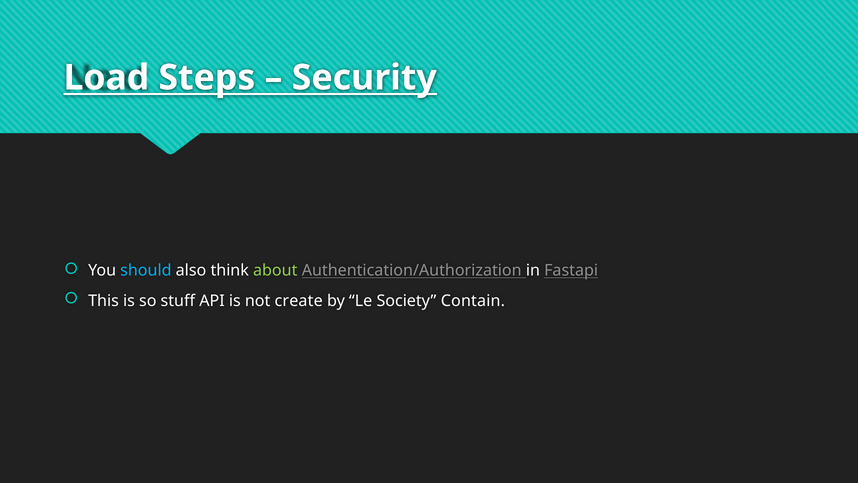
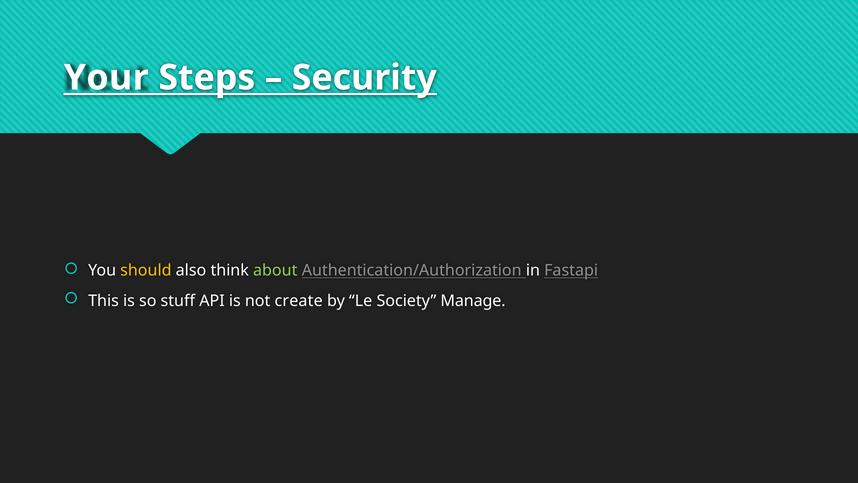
Load: Load -> Your (106, 78)
should colour: light blue -> yellow (146, 270)
Contain: Contain -> Manage (473, 301)
